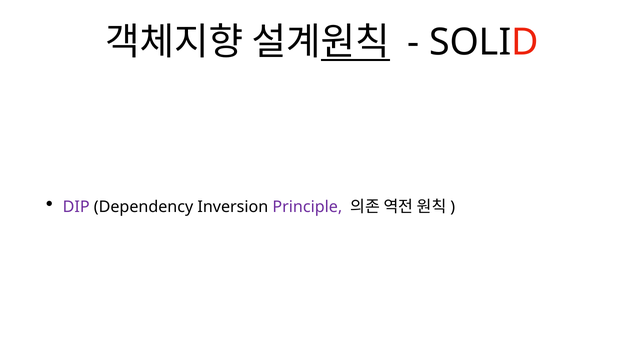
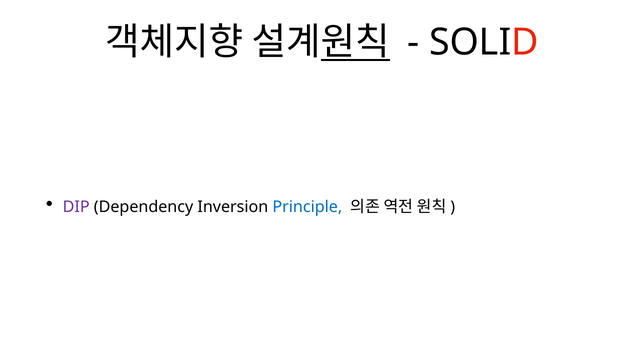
Principle colour: purple -> blue (307, 207)
